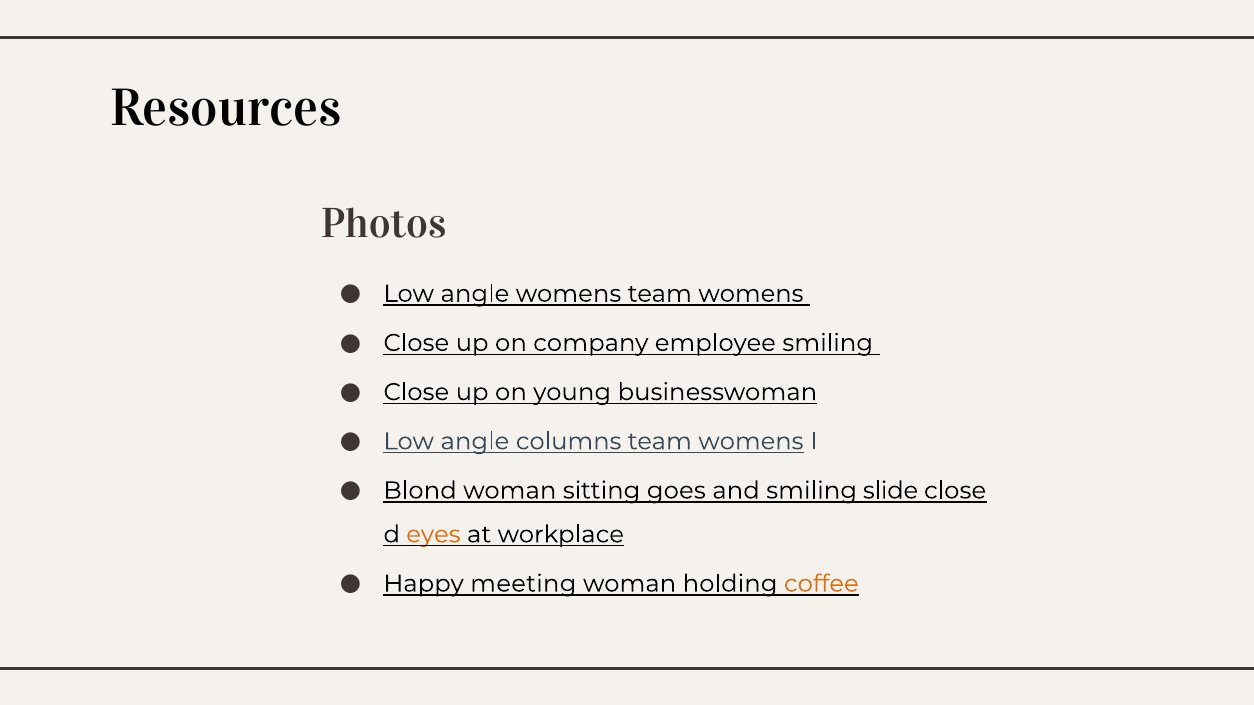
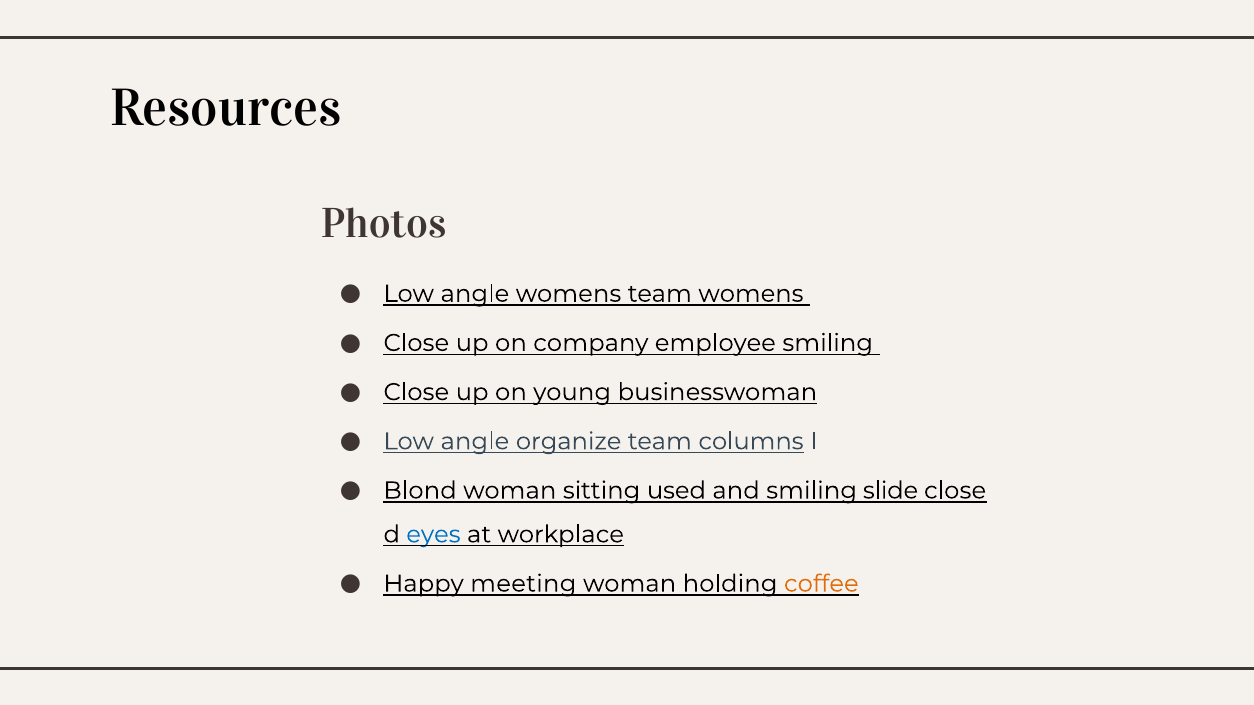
columns: columns -> organize (569, 442)
womens: womens -> columns (751, 442)
goes: goes -> used (676, 491)
eyes colour: orange -> blue (433, 535)
